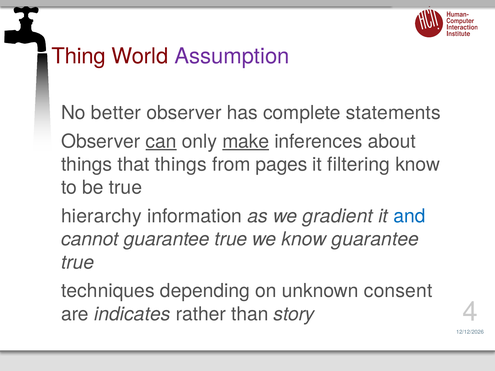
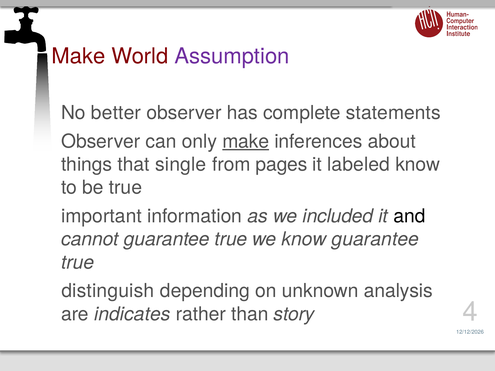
Thing: Thing -> Make (79, 56)
can underline: present -> none (161, 142)
that things: things -> single (181, 165)
filtering: filtering -> labeled (359, 165)
hierarchy: hierarchy -> important (101, 216)
gradient: gradient -> included (338, 216)
and colour: blue -> black (409, 216)
techniques: techniques -> distinguish (108, 291)
consent: consent -> analysis (398, 291)
